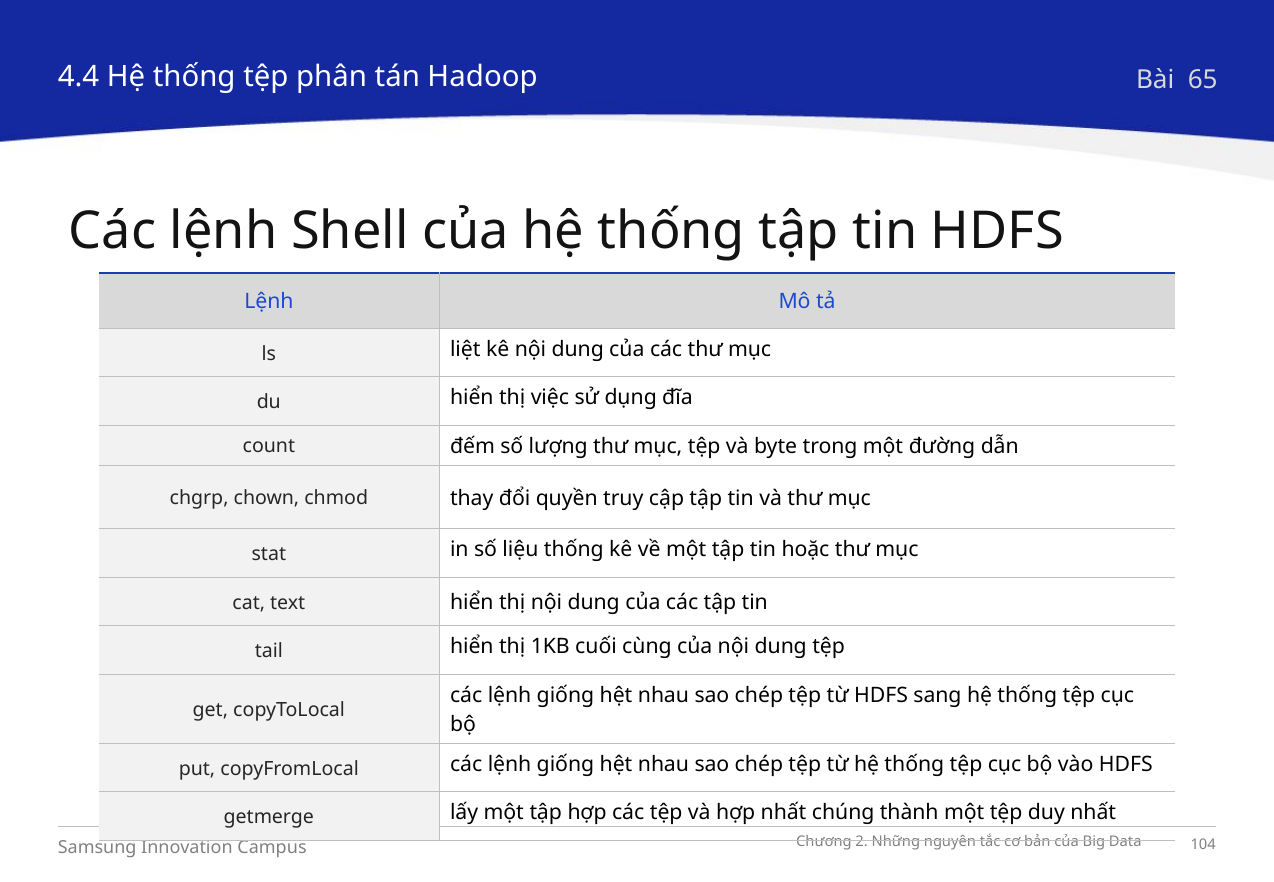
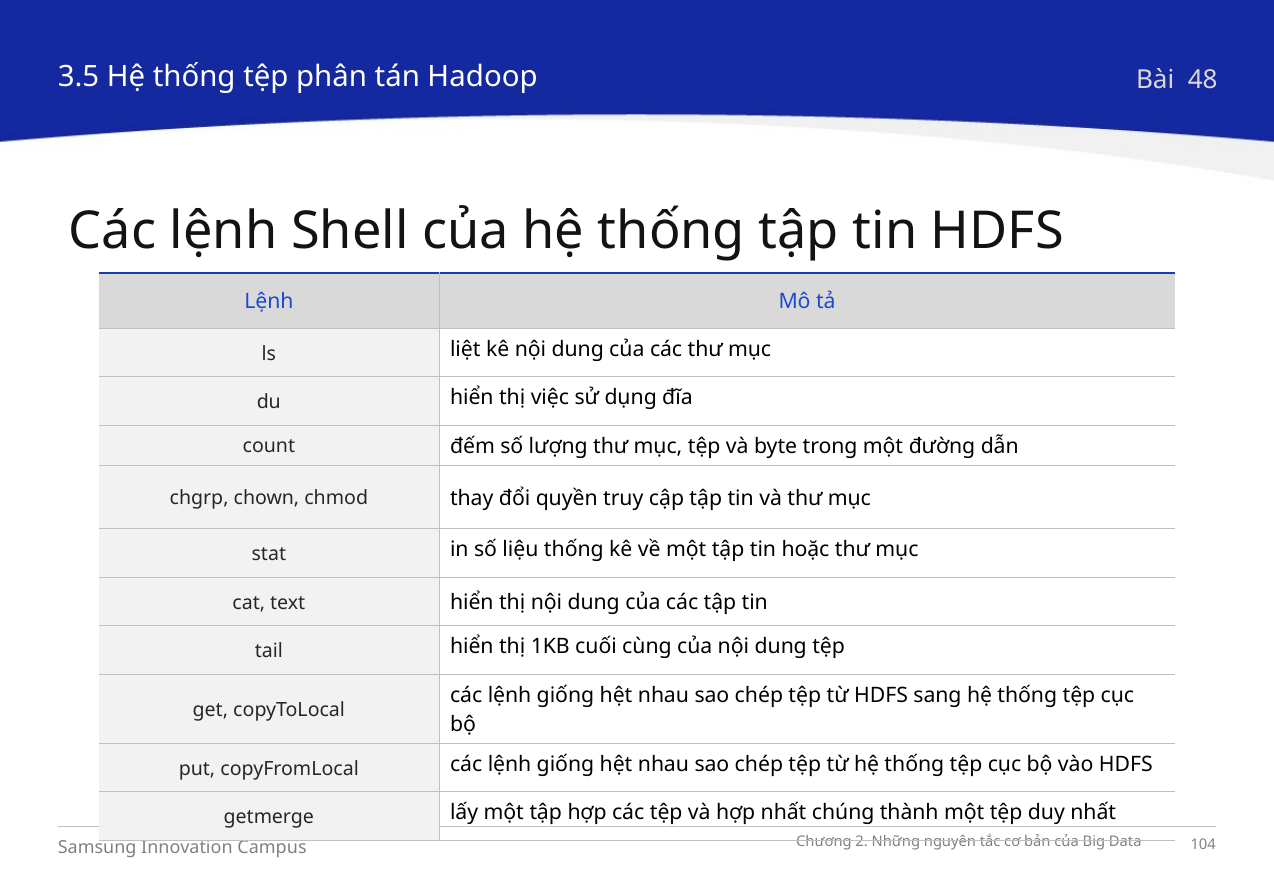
4.4: 4.4 -> 3.5 (79, 77)
65: 65 -> 48 (1203, 79)
